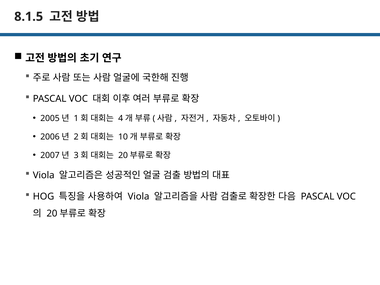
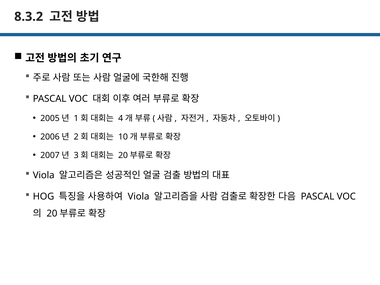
8.1.5: 8.1.5 -> 8.3.2 (29, 17)
